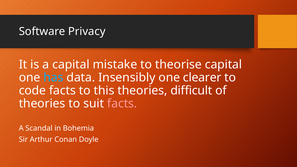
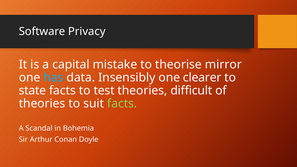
theorise capital: capital -> mirror (223, 64)
code: code -> state (32, 91)
this: this -> test (104, 91)
facts colour: pink -> light green (122, 104)
